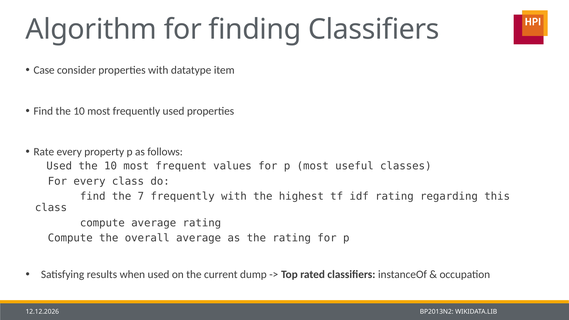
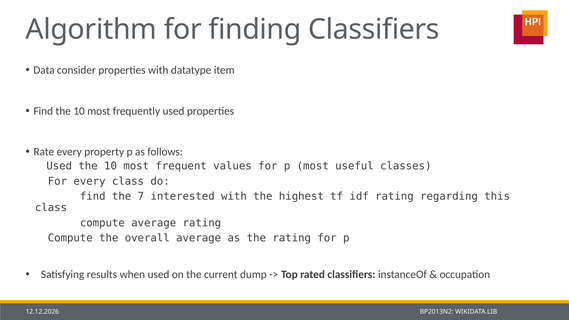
Case: Case -> Data (44, 70)
7 frequently: frequently -> interested (183, 196)
